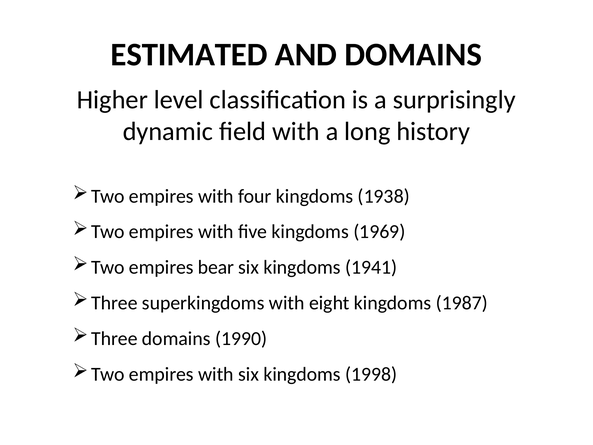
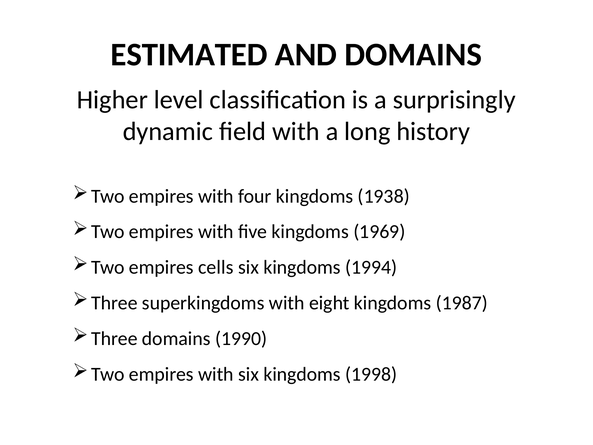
bear: bear -> cells (216, 267)
1941: 1941 -> 1994 (371, 267)
